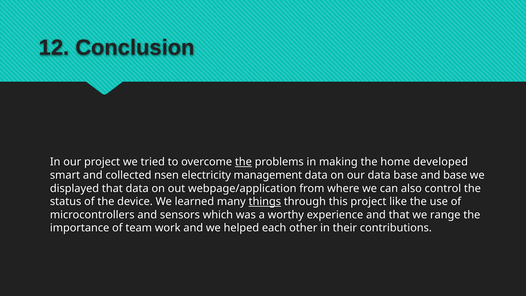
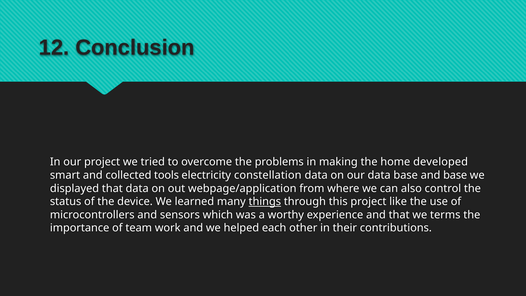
the underline: present -> none (243, 162)
nsen: nsen -> tools (167, 175)
management: management -> constellation (268, 175)
range: range -> terms (445, 215)
